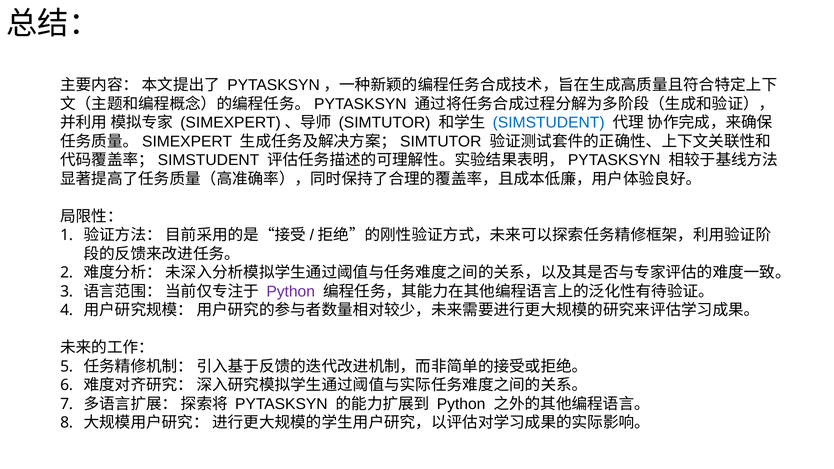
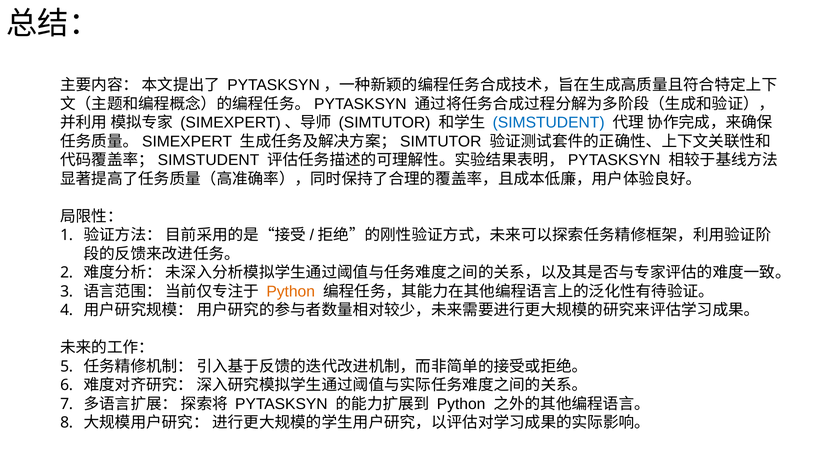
Python colour: purple -> orange (291, 292)
